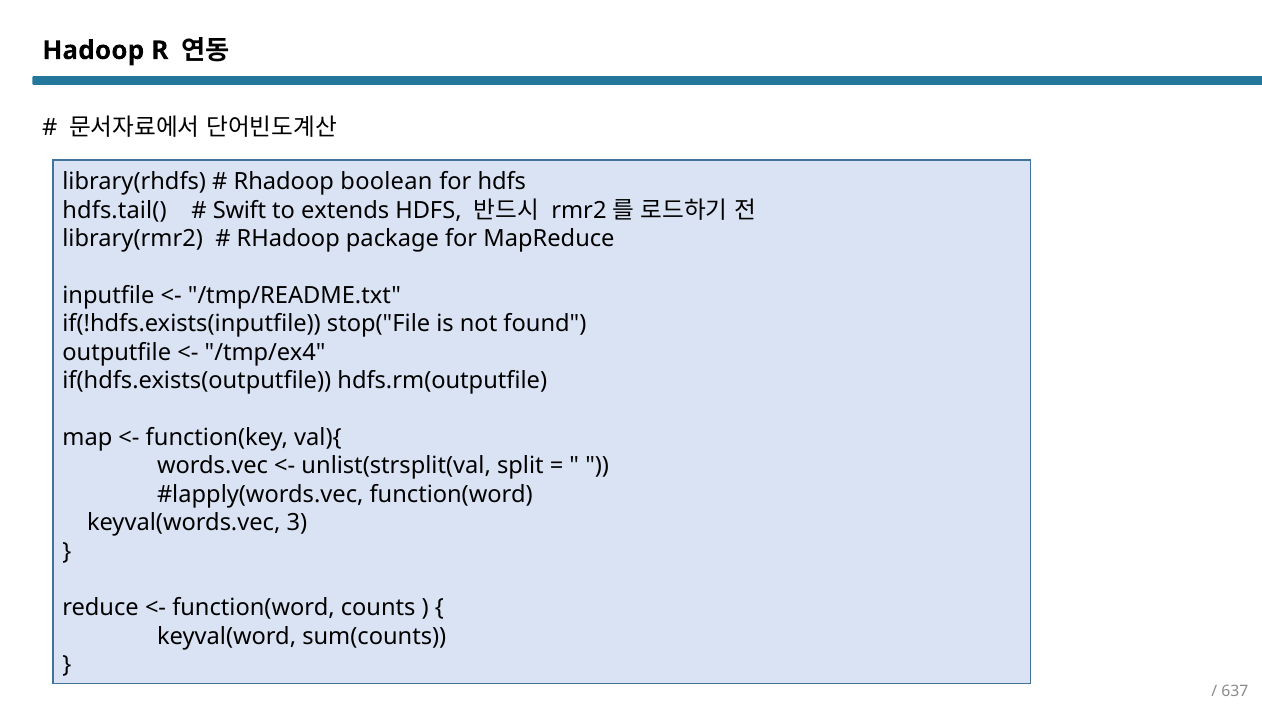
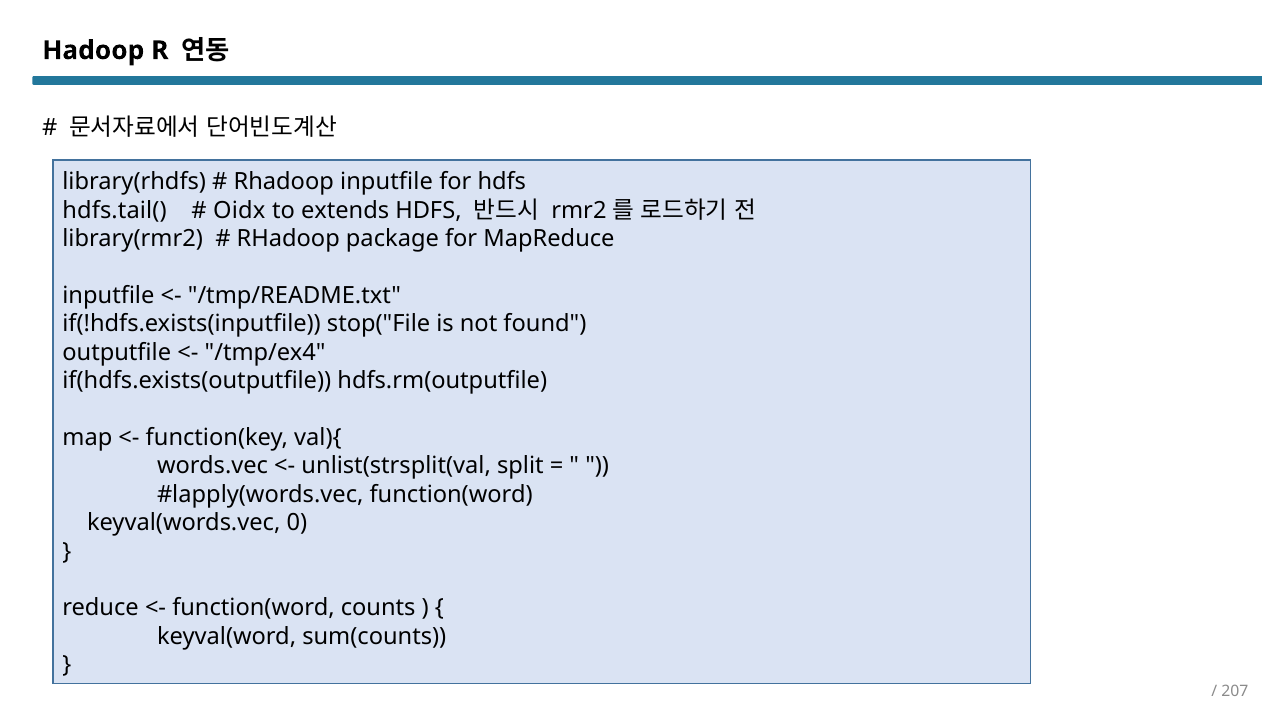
Rhadoop boolean: boolean -> inputfile (387, 182)
Swift: Swift -> Oidx (239, 211)
3: 3 -> 0 (297, 523)
637: 637 -> 207 (1235, 692)
